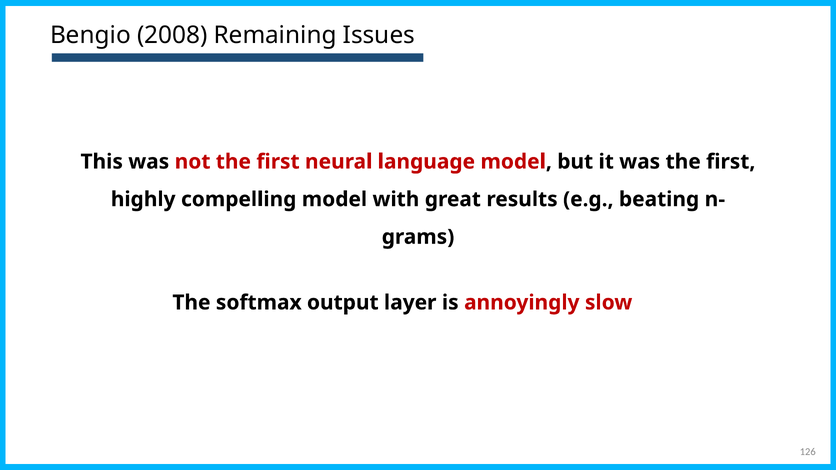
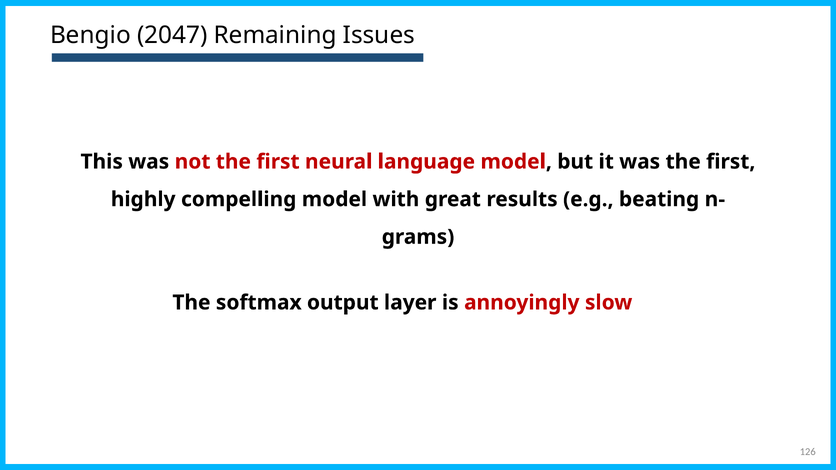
2008: 2008 -> 2047 (172, 35)
